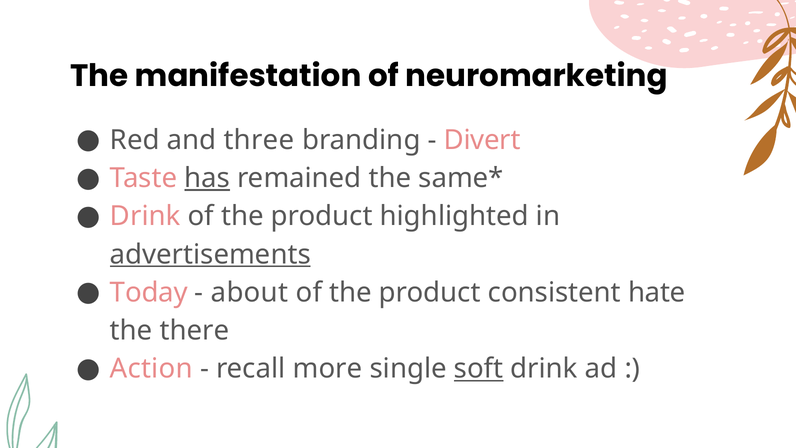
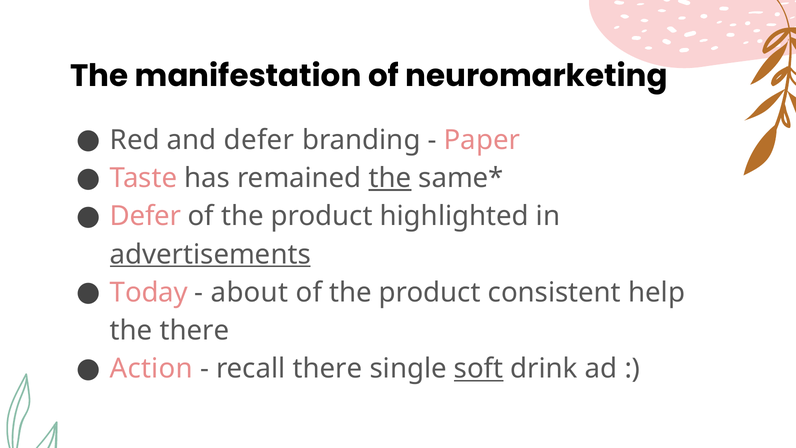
and three: three -> defer (259, 140)
Divert: Divert -> Paper (482, 140)
has underline: present -> none (207, 178)
the underline: none -> present (390, 178)
Drink: Drink -> Defer (145, 216)
hate: hate -> help (657, 292)
recall more: more -> there (328, 369)
